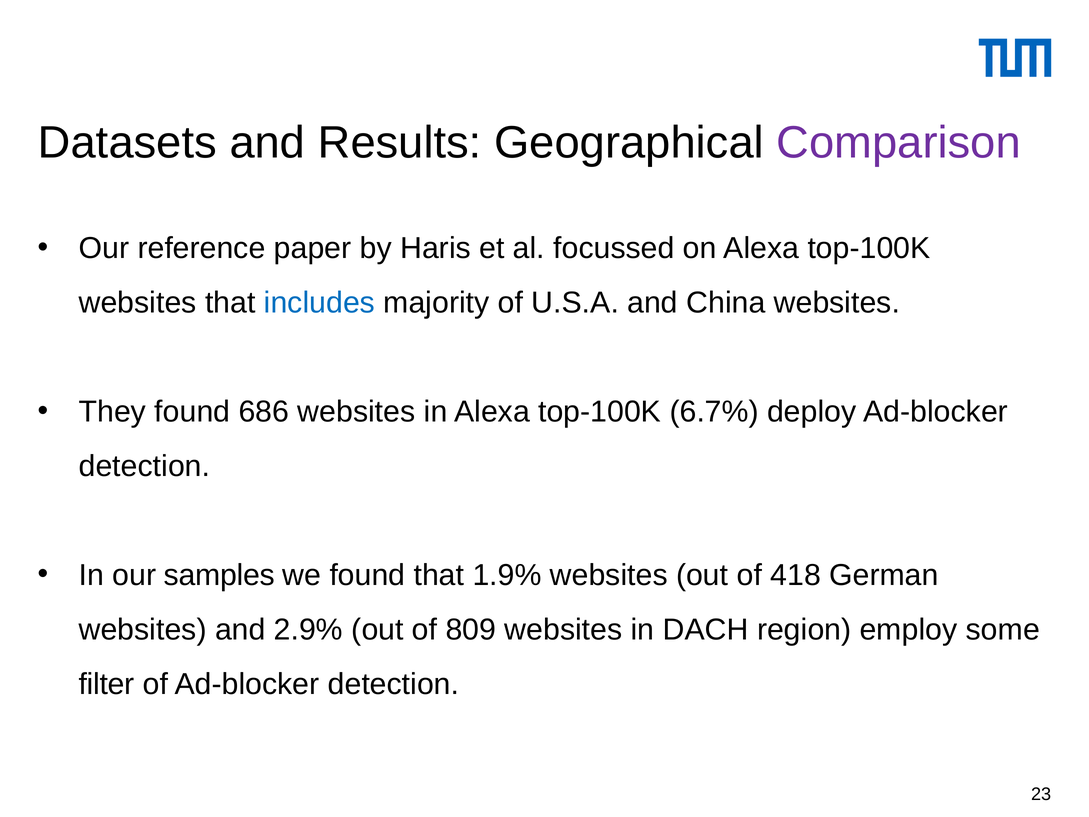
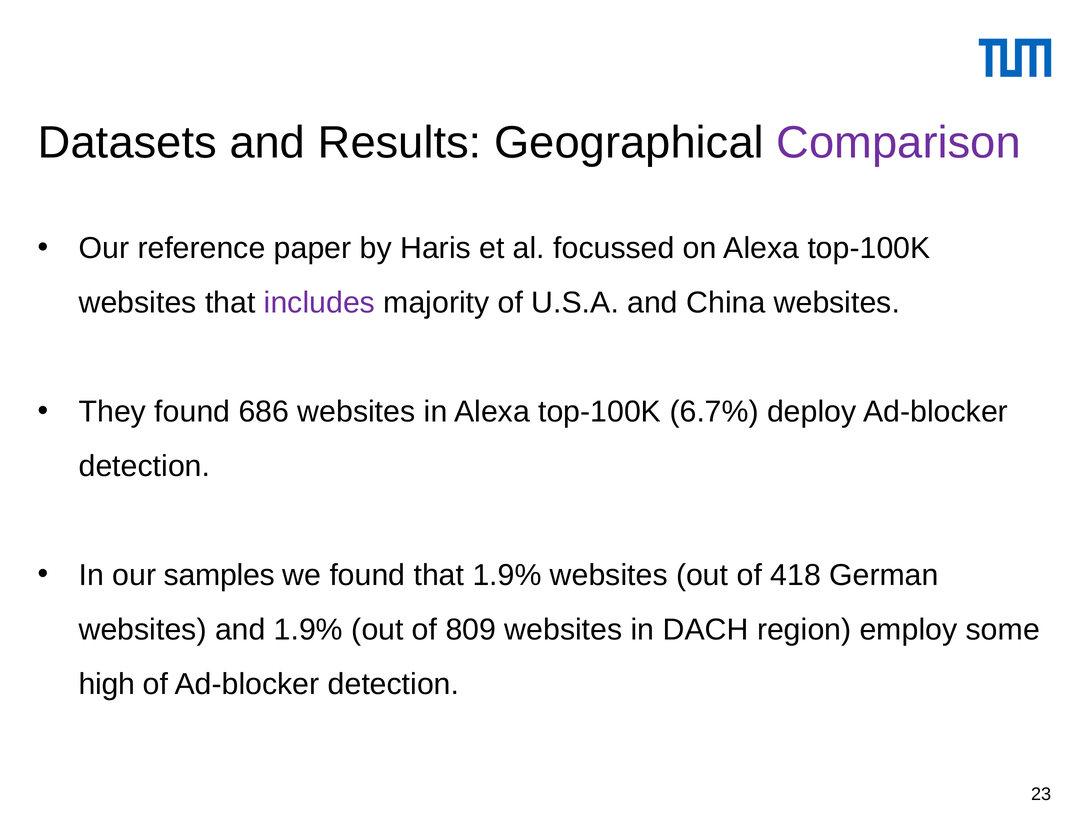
includes colour: blue -> purple (319, 303)
and 2.9%: 2.9% -> 1.9% (308, 629)
filter: filter -> high (107, 684)
